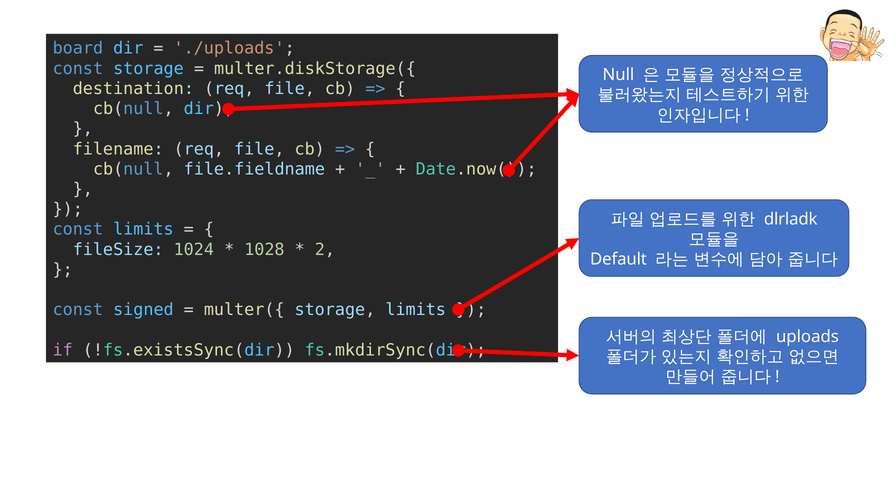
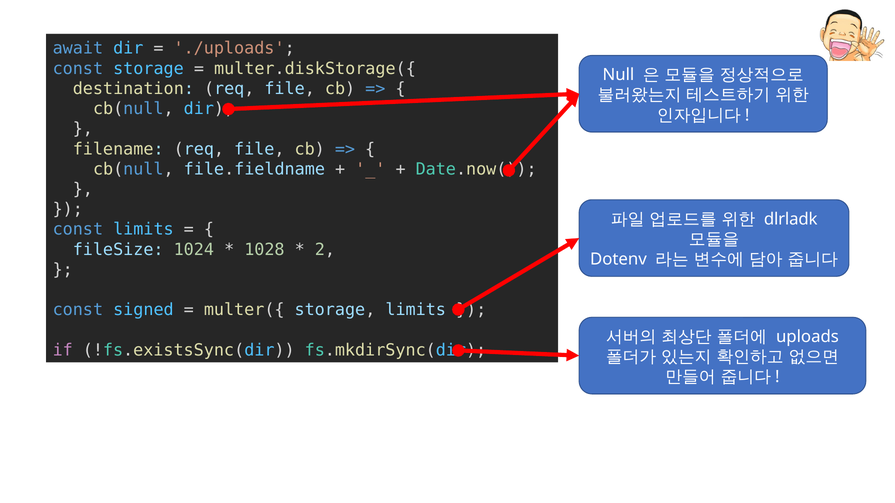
board: board -> await (78, 48)
Default: Default -> Dotenv (618, 260)
